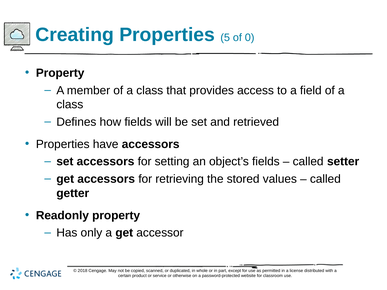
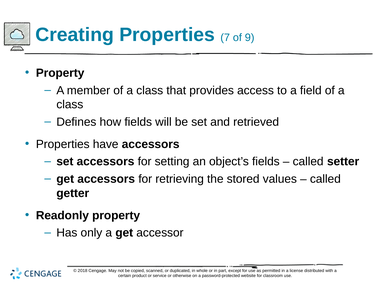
5: 5 -> 7 (225, 38)
0: 0 -> 9 (250, 38)
